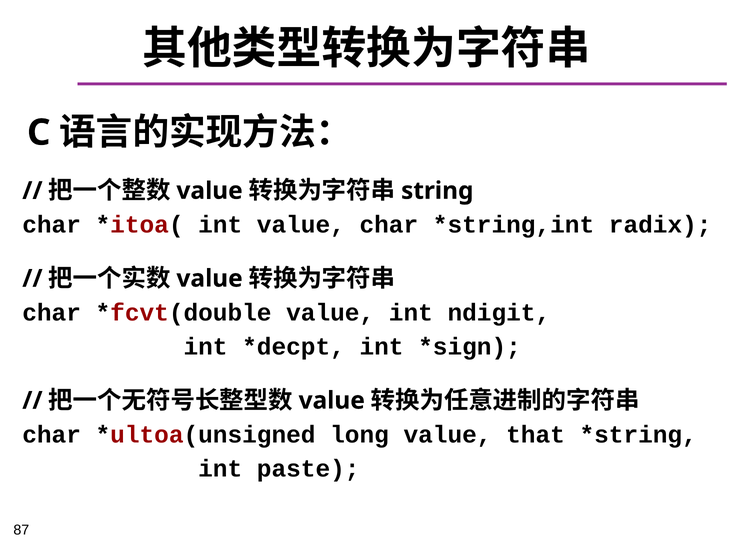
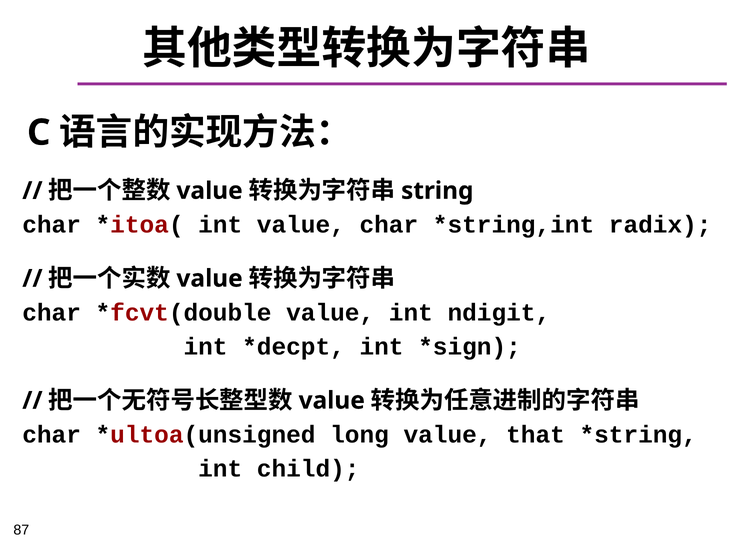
paste: paste -> child (308, 470)
